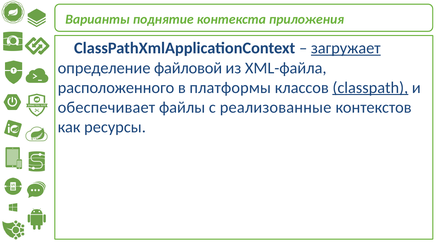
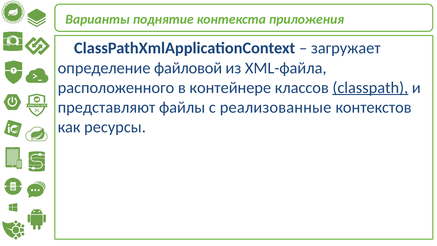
загружает underline: present -> none (346, 48)
платформы: платформы -> контейнере (230, 88)
обеспечивает: обеспечивает -> представляют (107, 107)
